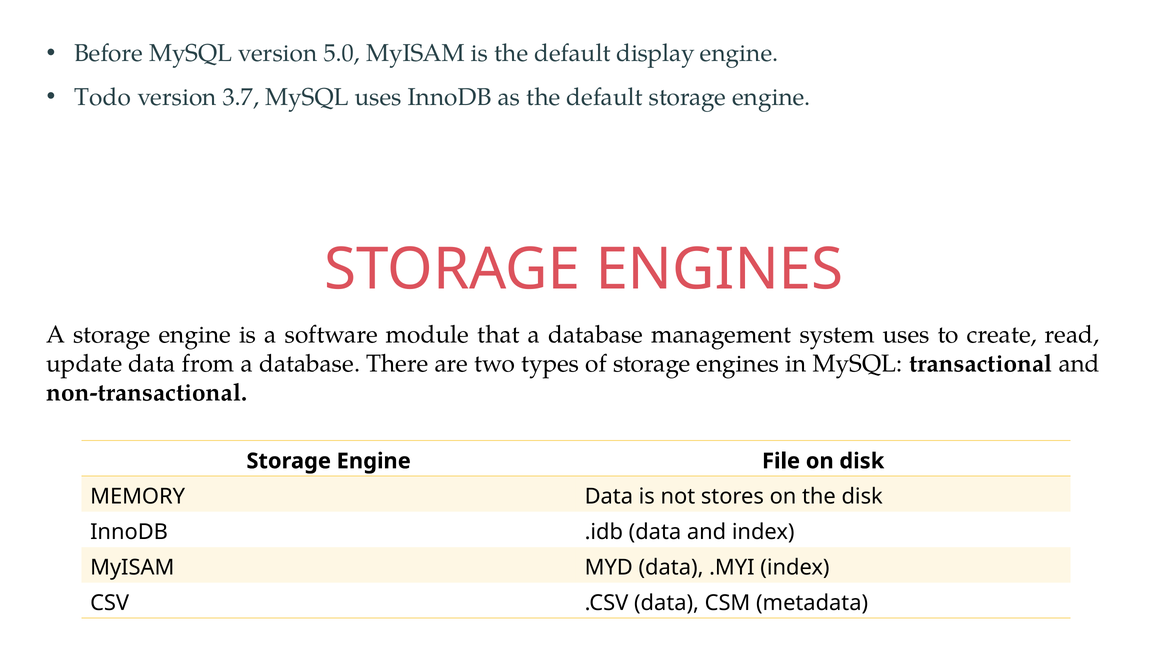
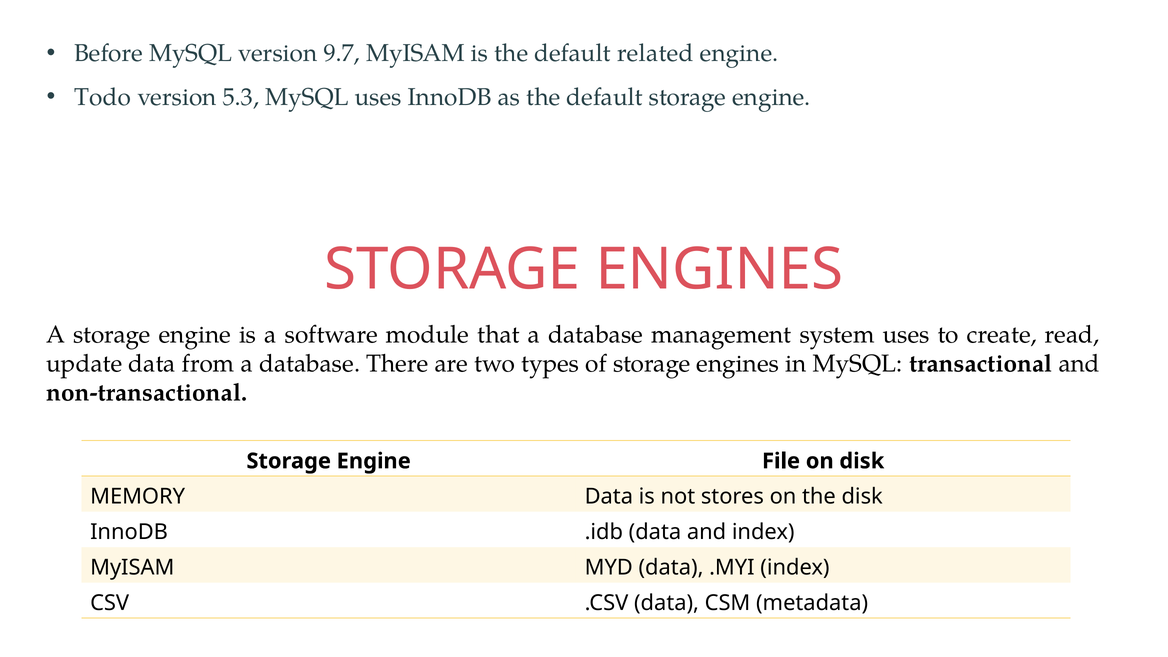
5.0: 5.0 -> 9.7 (342, 53)
display: display -> related (655, 53)
3.7: 3.7 -> 5.3 (241, 97)
